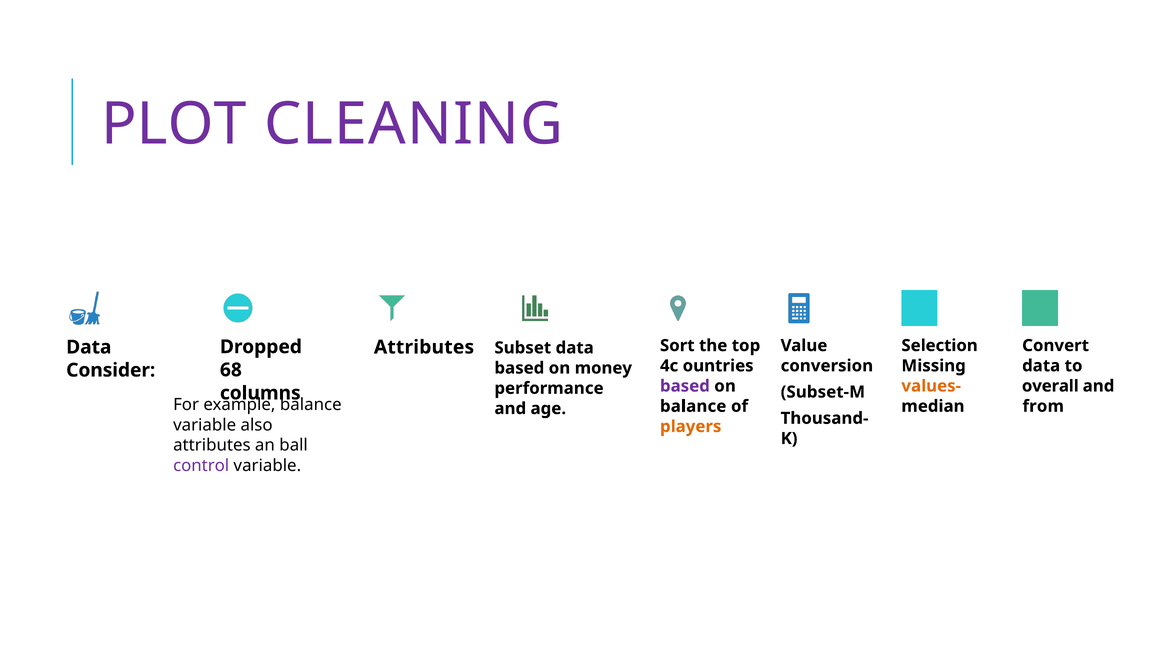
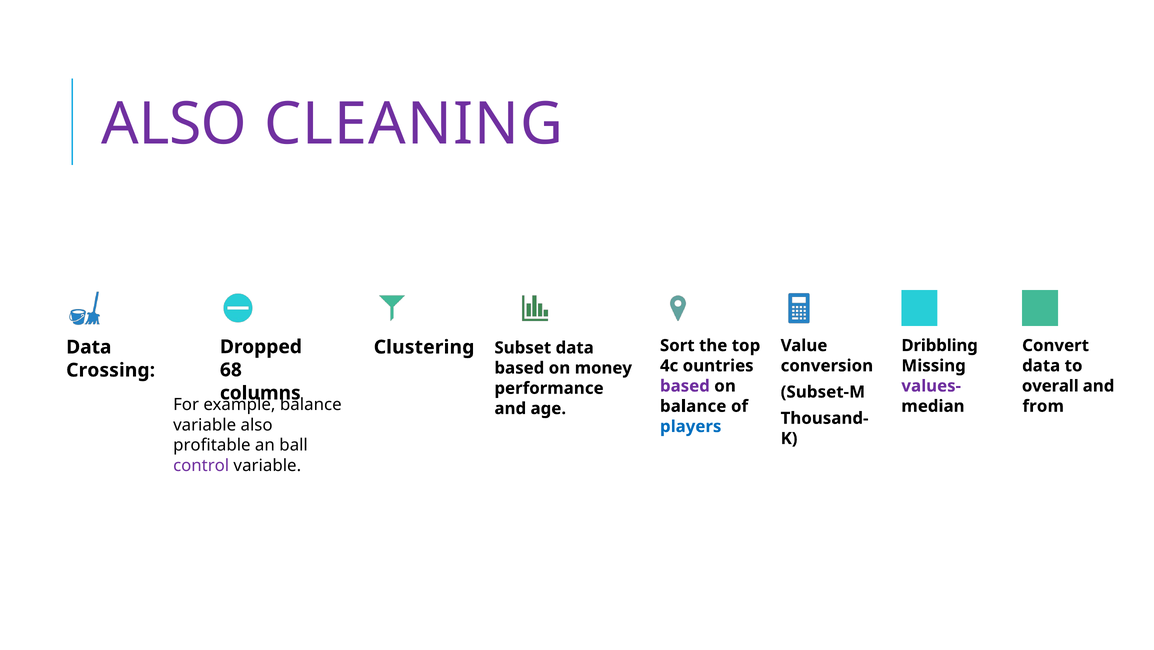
PLOT: PLOT -> ALSO (174, 124)
Selection: Selection -> Dribbling (940, 345)
Attributes: Attributes -> Clustering (424, 347)
Consider: Consider -> Crossing (111, 370)
values- colour: orange -> purple (931, 386)
players colour: orange -> blue (691, 426)
attributes: attributes -> profitable (212, 445)
